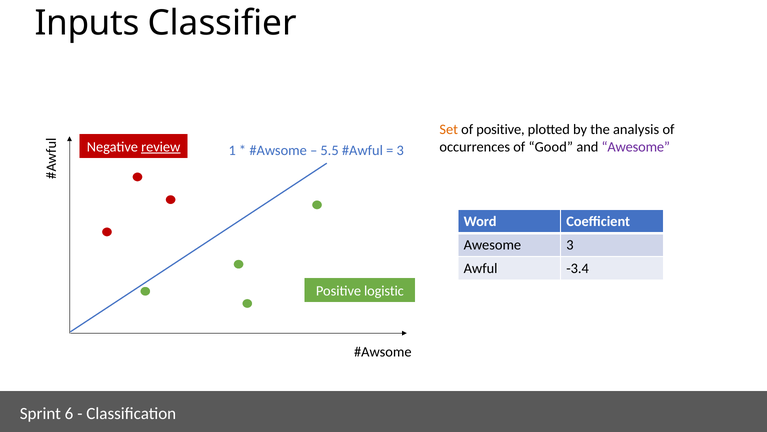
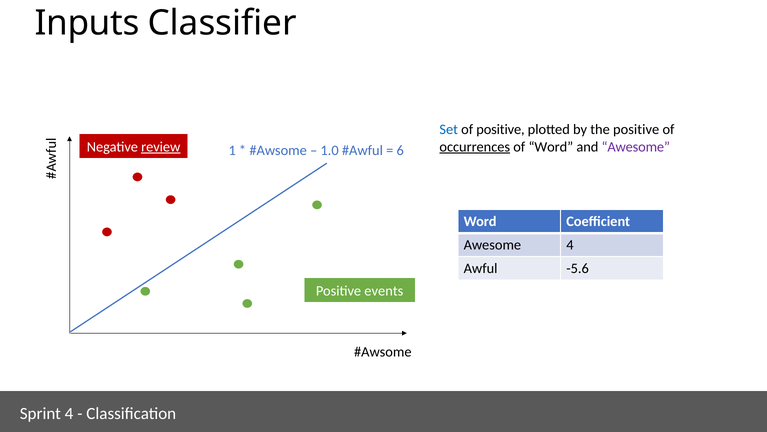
Set colour: orange -> blue (449, 129)
the analysis: analysis -> positive (636, 129)
occurrences underline: none -> present (475, 147)
of Good: Good -> Word (551, 147)
5.5: 5.5 -> 1.0 (330, 150)
3: 3 -> 6 (400, 150)
Awesome 3: 3 -> 4 (570, 245)
-3.4: -3.4 -> -5.6 (578, 268)
logistic: logistic -> events (384, 291)
Sprint 6: 6 -> 4 (69, 413)
